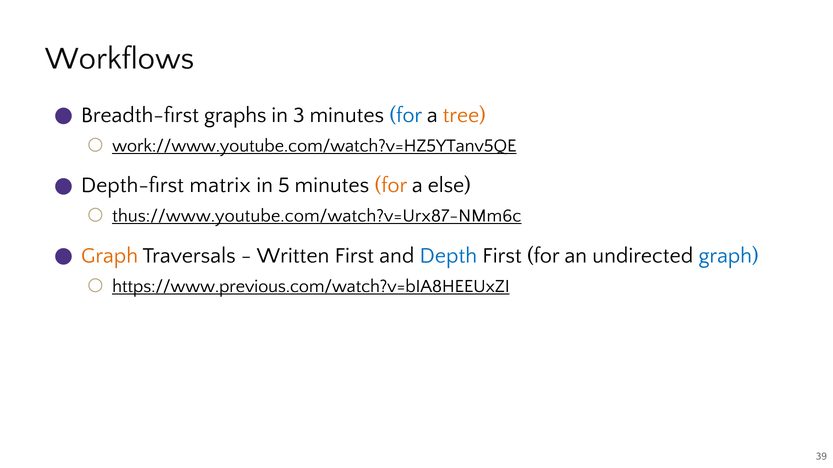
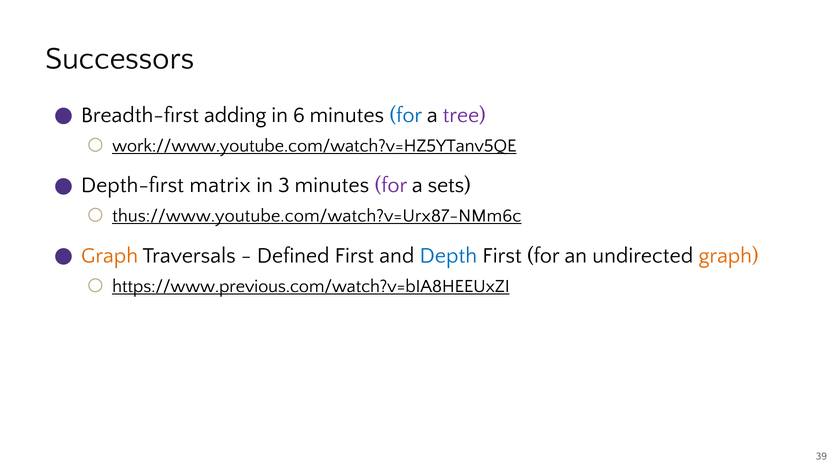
Workflows: Workflows -> Successors (120, 59)
graphs: graphs -> adding (235, 115)
3: 3 -> 6 (299, 115)
tree colour: orange -> purple (464, 115)
5: 5 -> 3 (284, 186)
for colour: orange -> purple (391, 186)
else: else -> sets (449, 186)
Written: Written -> Defined (293, 256)
graph colour: blue -> orange (729, 256)
